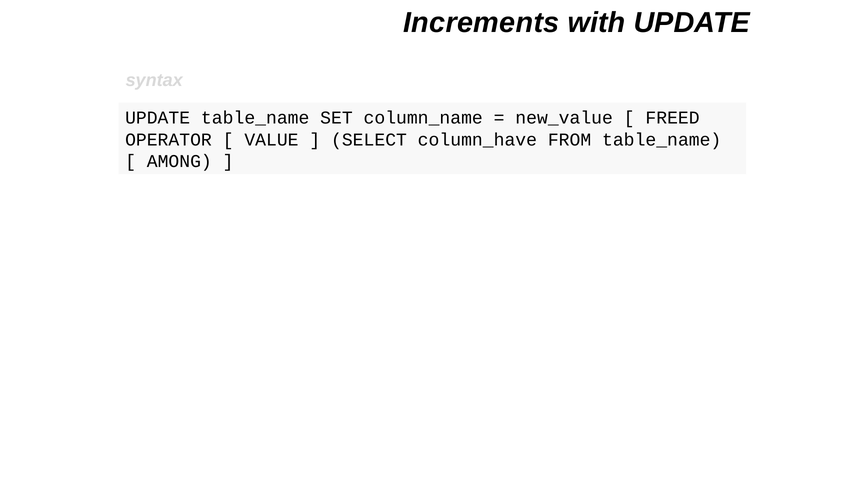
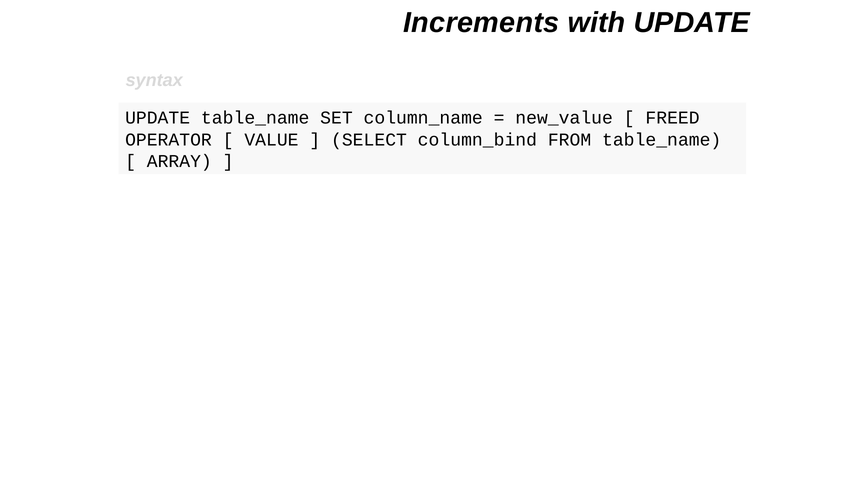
column_have: column_have -> column_bind (477, 140)
AMONG: AMONG -> ARRAY (179, 161)
